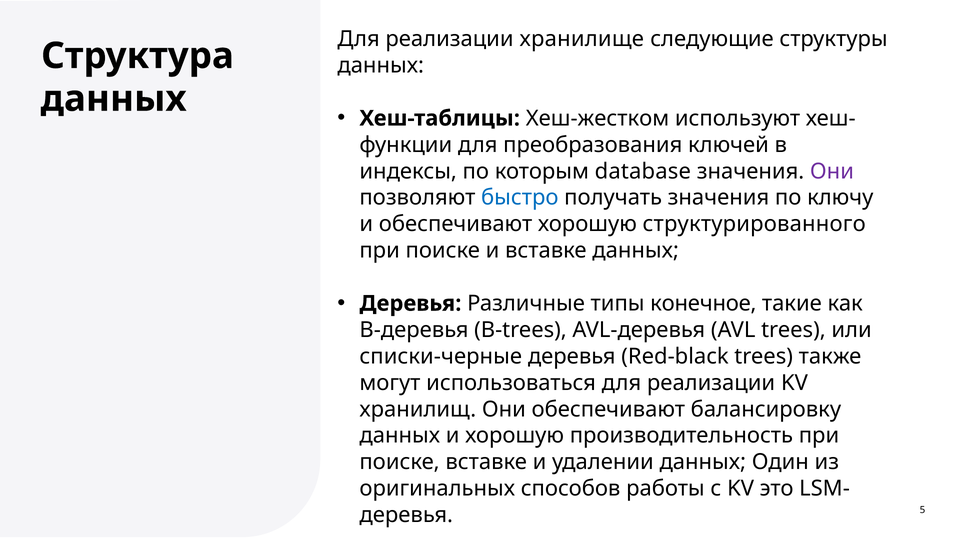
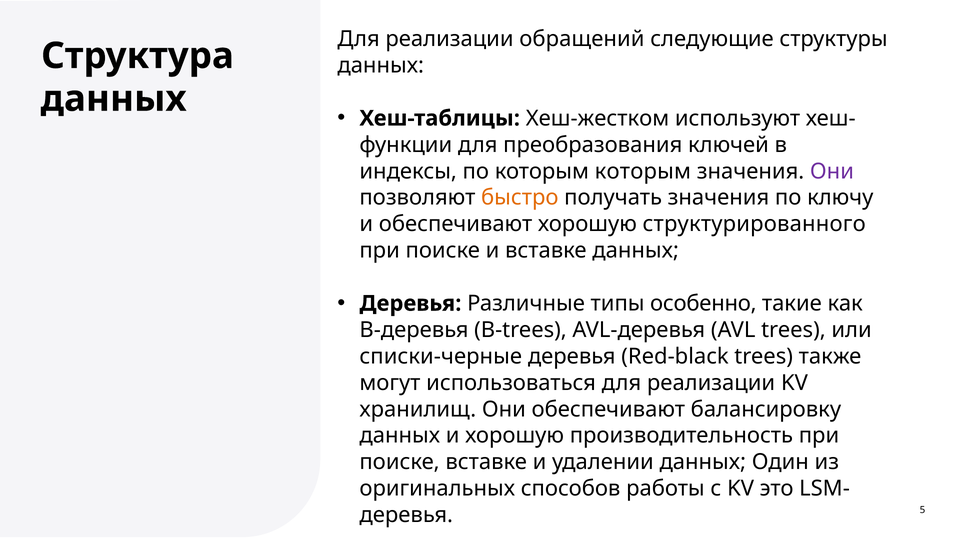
хранилище: хранилище -> обращений (582, 39)
которым database: database -> которым (643, 171)
быстро colour: blue -> orange (520, 198)
конечное: конечное -> особенно (703, 303)
